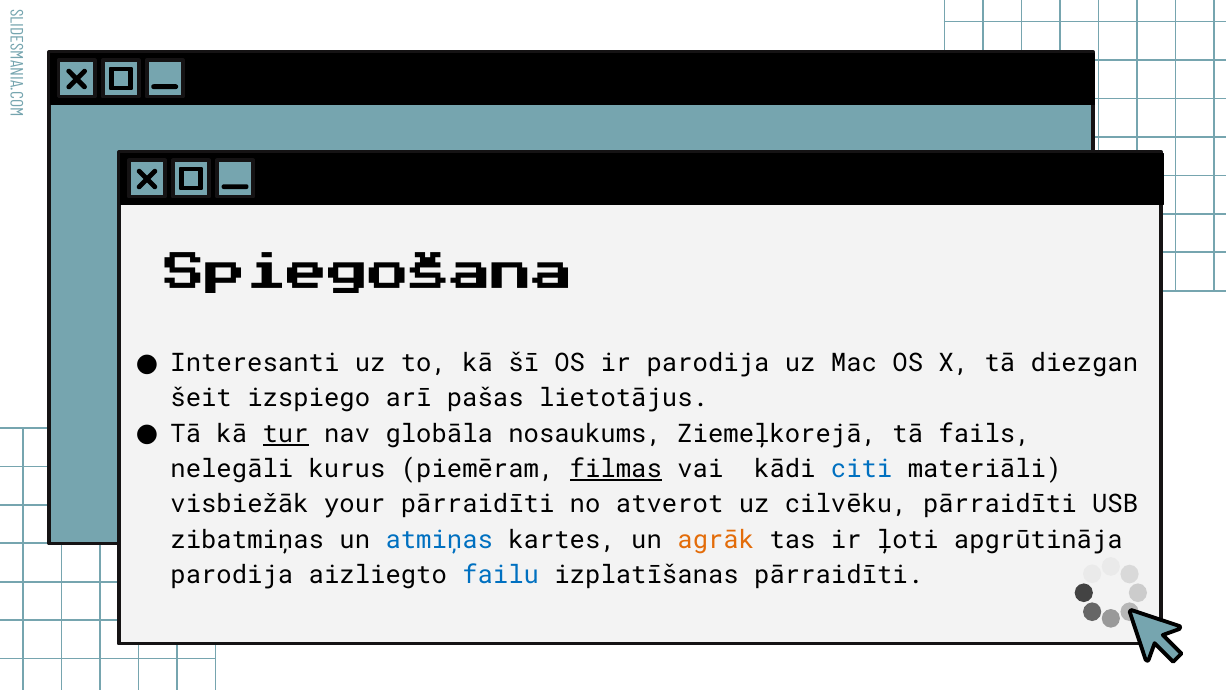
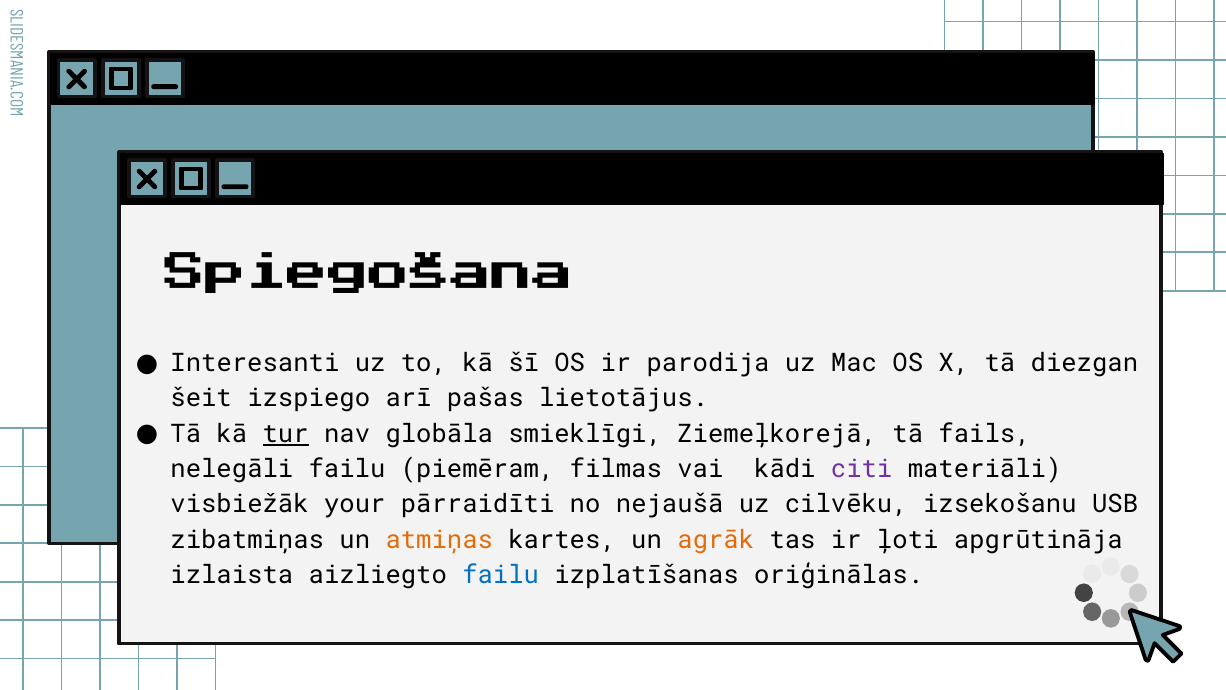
nosaukums: nosaukums -> smieklīgi (585, 434)
nelegāli kurus: kurus -> failu (347, 469)
filmas underline: present -> none (616, 469)
citi colour: blue -> purple (862, 469)
atverot: atverot -> nejaušā (670, 504)
cilvēku pārraidīti: pārraidīti -> izsekošanu (1000, 504)
atmiņas colour: blue -> orange (439, 539)
parodija: parodija -> izlaista (232, 575)
izplatīšanas pārraidīti: pārraidīti -> oriģinālas (839, 575)
